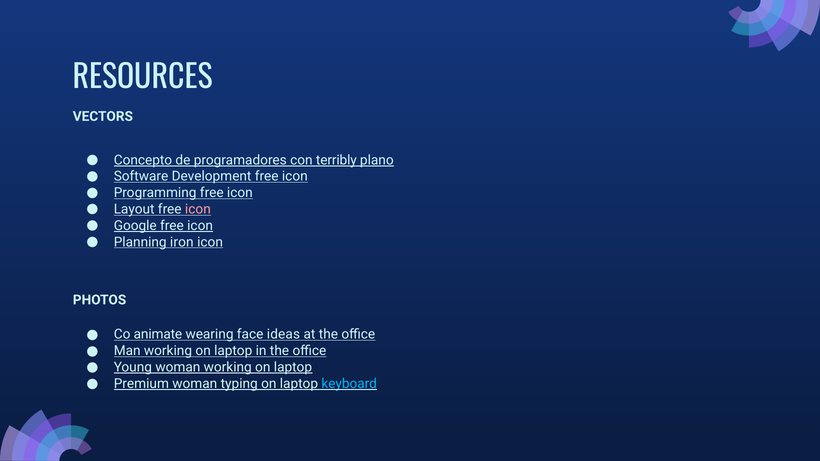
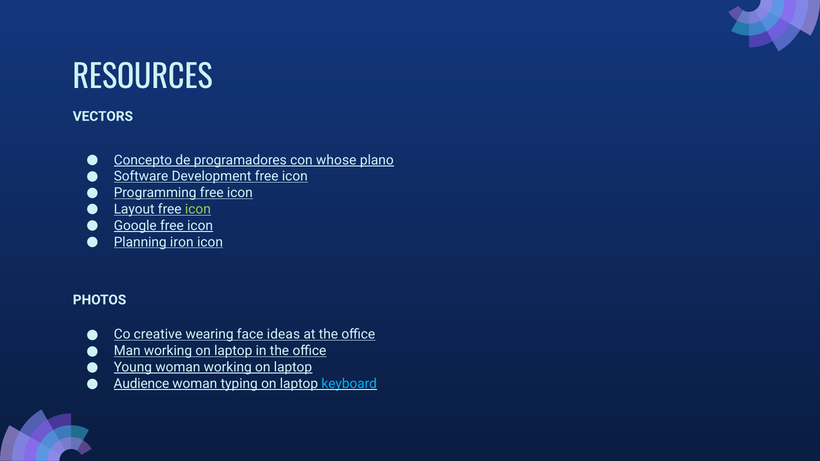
terribly: terribly -> whose (336, 160)
icon colour: pink -> light green (198, 209)
animate: animate -> creative (158, 335)
Premium: Premium -> Audience (141, 384)
